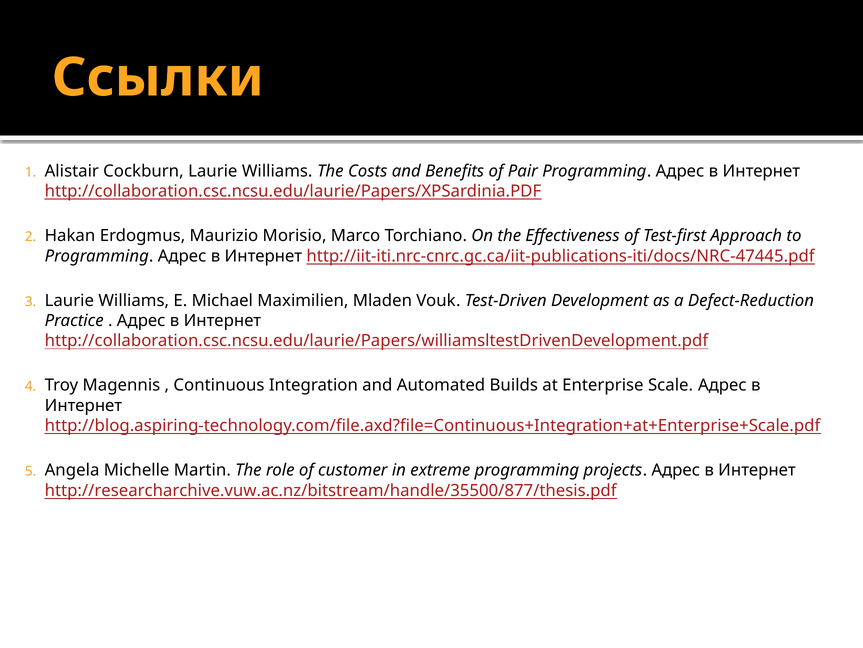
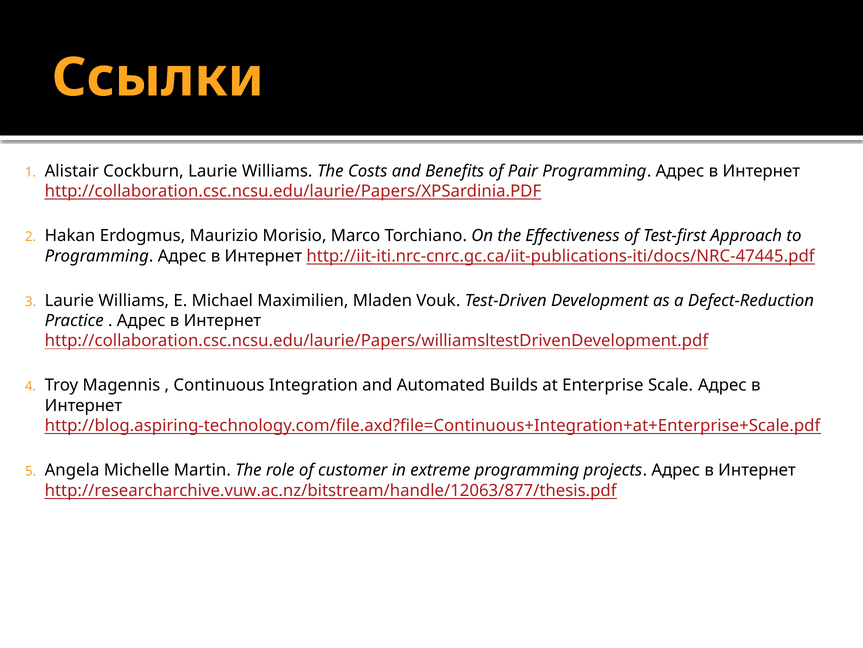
http://researcharchive.vuw.ac.nz/bitstream/handle/35500/877/thesis.pdf: http://researcharchive.vuw.ac.nz/bitstream/handle/35500/877/thesis.pdf -> http://researcharchive.vuw.ac.nz/bitstream/handle/12063/877/thesis.pdf (331, 490)
